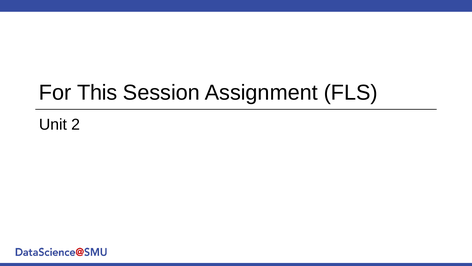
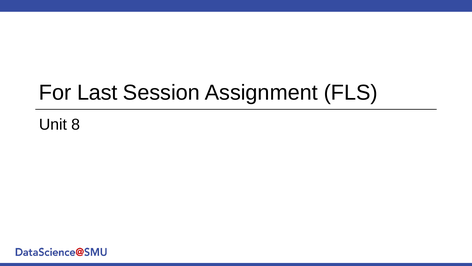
This: This -> Last (97, 92)
2: 2 -> 8 (76, 124)
